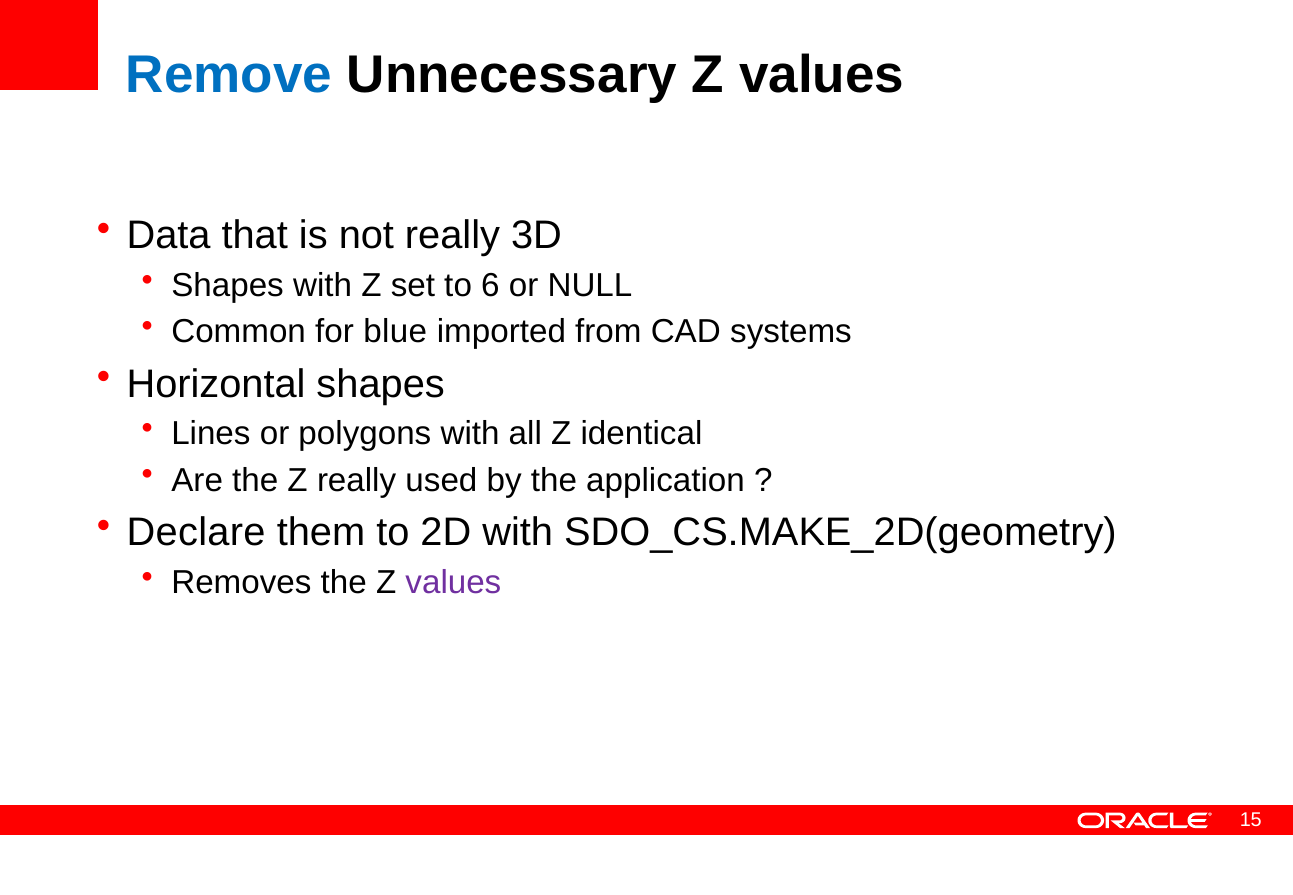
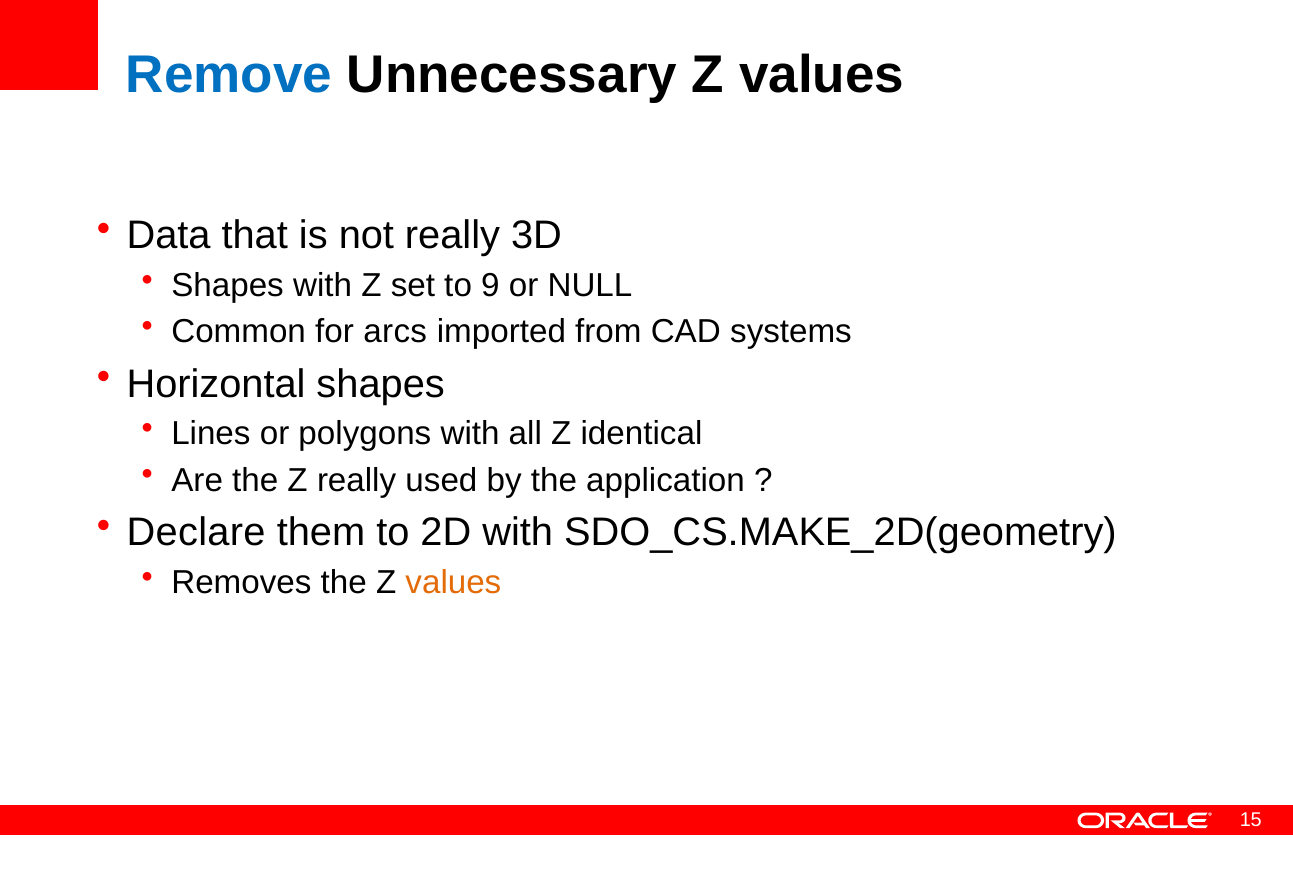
6: 6 -> 9 (490, 285)
blue: blue -> arcs (395, 332)
values colour: purple -> orange (453, 583)
